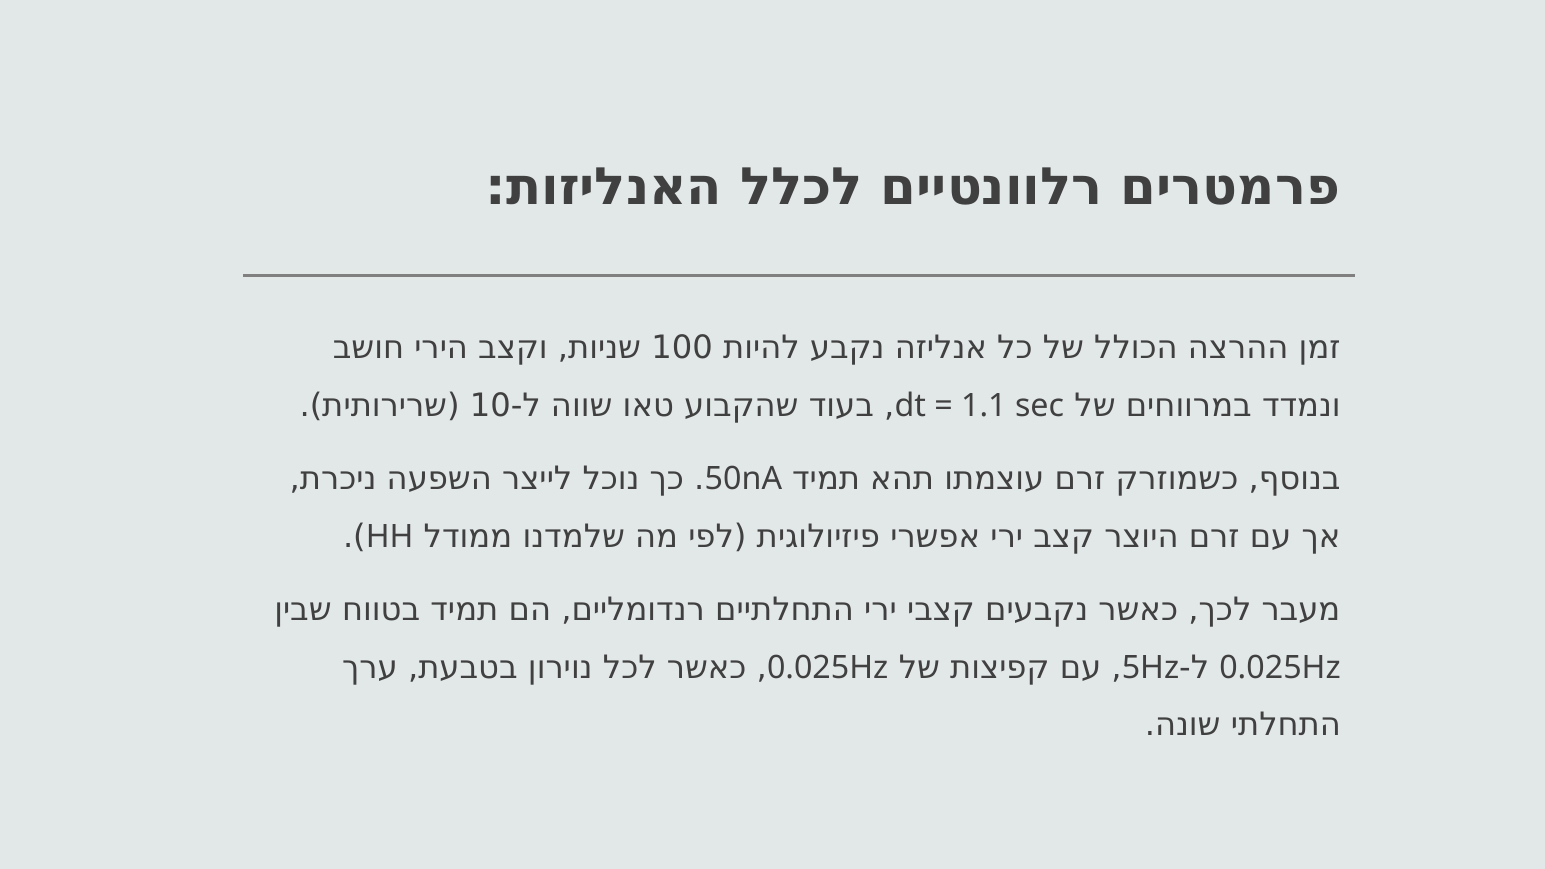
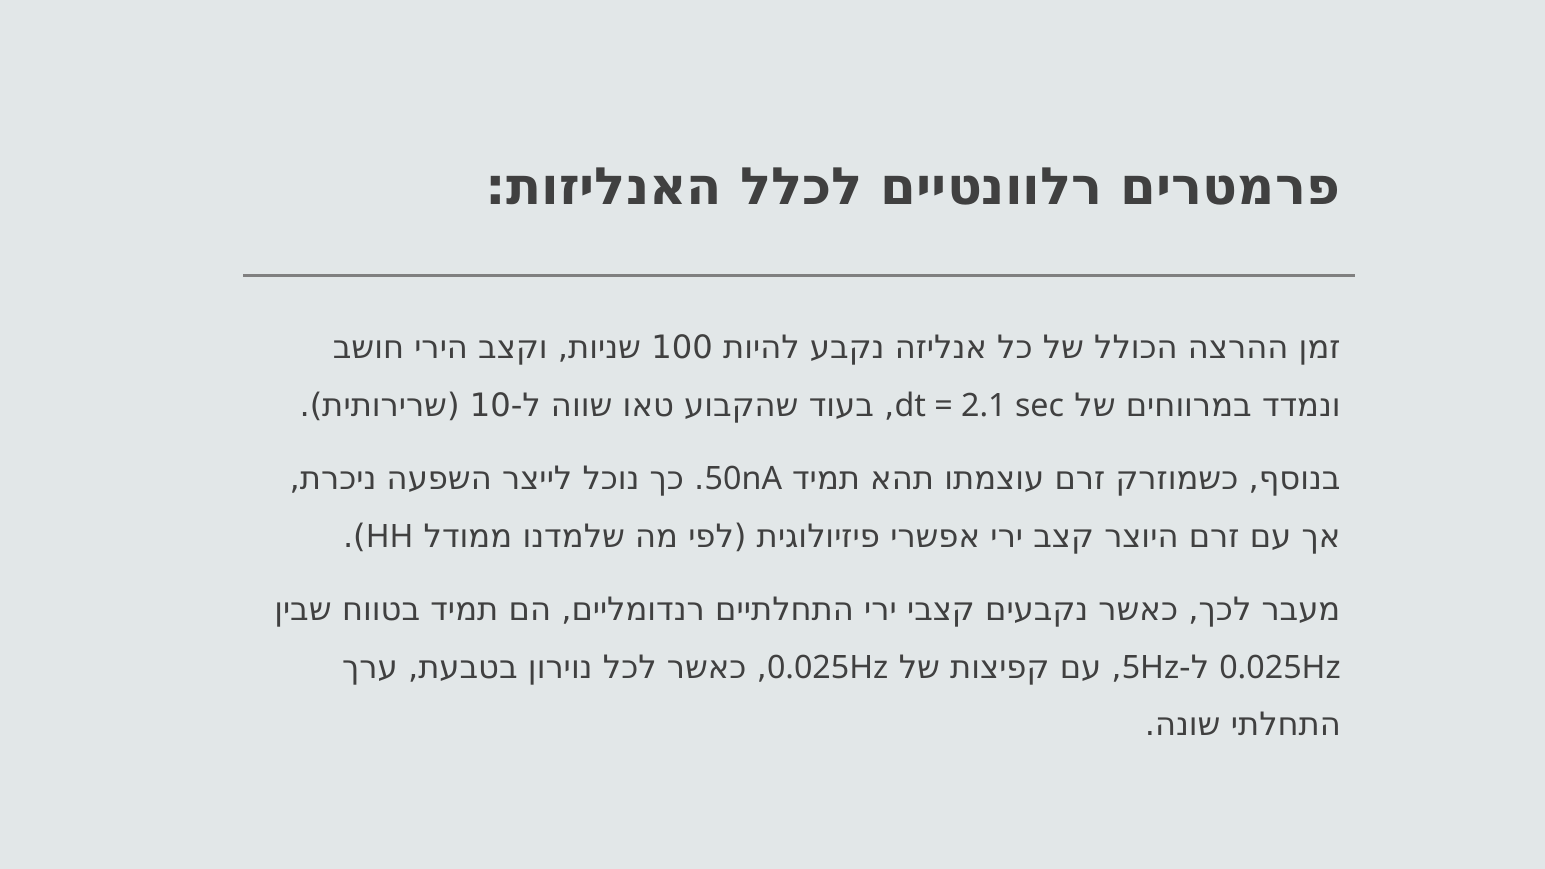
1.1: 1.1 -> 2.1 (984, 406)
